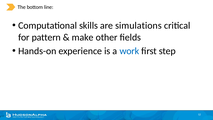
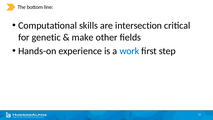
simulations: simulations -> intersection (139, 26)
pattern: pattern -> genetic (46, 37)
